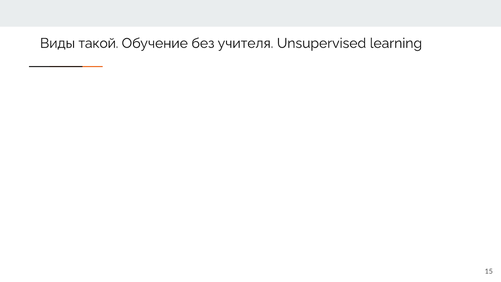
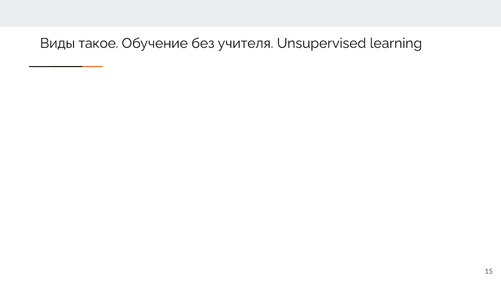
такой: такой -> такое (98, 43)
